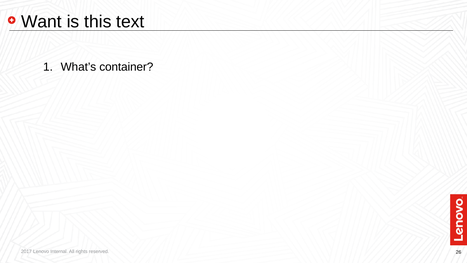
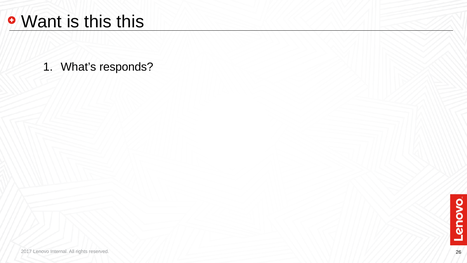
this text: text -> this (130, 22)
container: container -> responds (126, 67)
